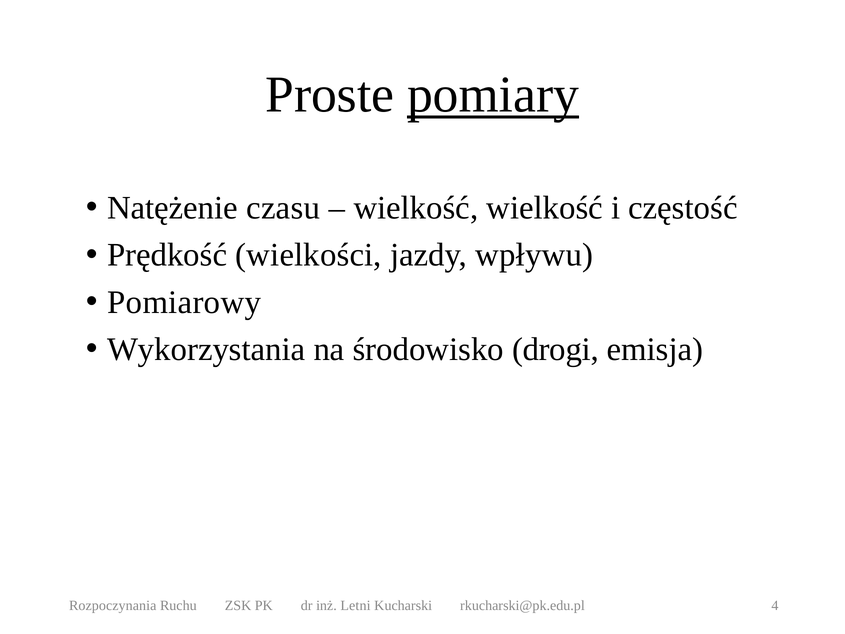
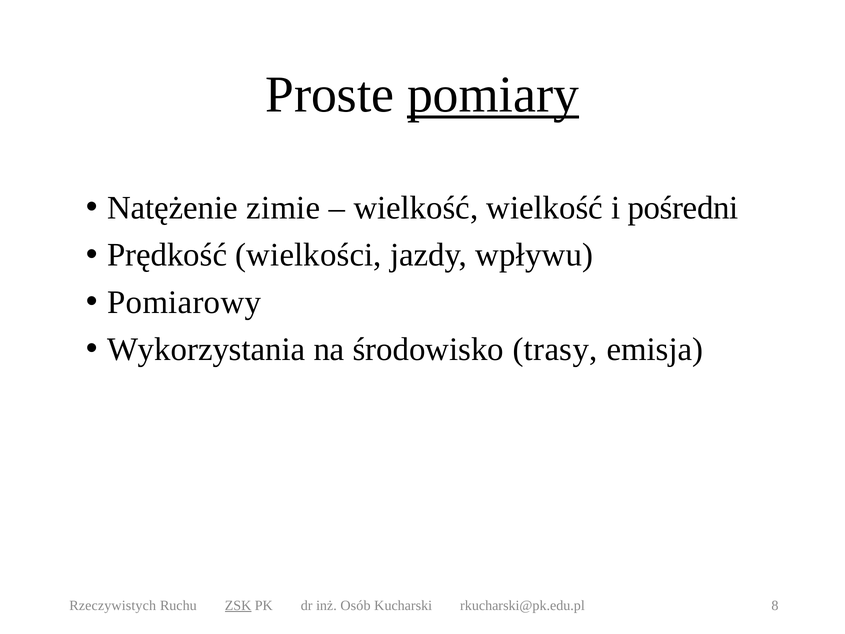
czasu: czasu -> zimie (283, 208)
częstość: częstość -> pośredni (683, 208)
drogi: drogi -> trasy (555, 349)
Rozpoczynania: Rozpoczynania -> Rzeczywistych (113, 605)
ZSK underline: none -> present (238, 605)
Letni: Letni -> Osób (355, 605)
4: 4 -> 8 (775, 605)
